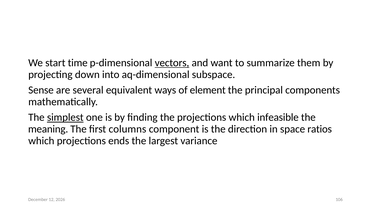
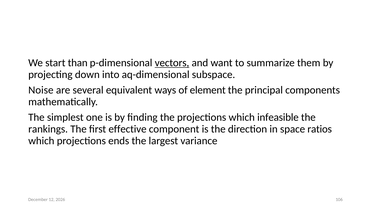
time: time -> than (78, 63)
Sense: Sense -> Noise (41, 90)
simplest underline: present -> none (65, 117)
meaning: meaning -> rankings (48, 129)
columns: columns -> effective (128, 129)
